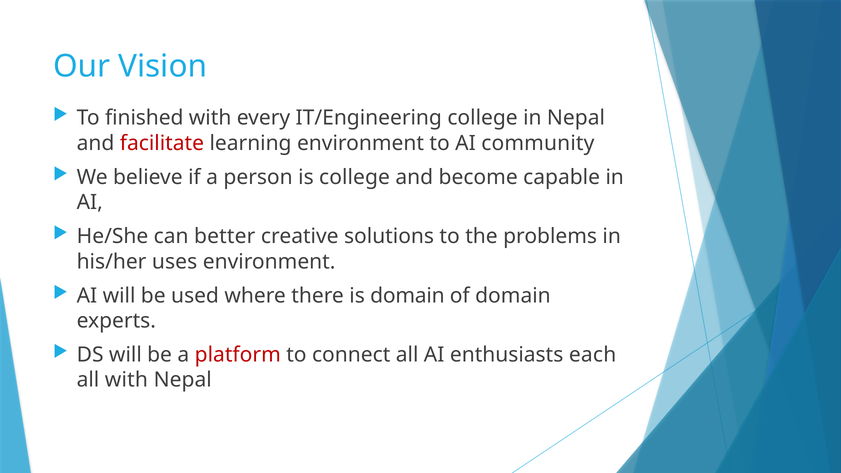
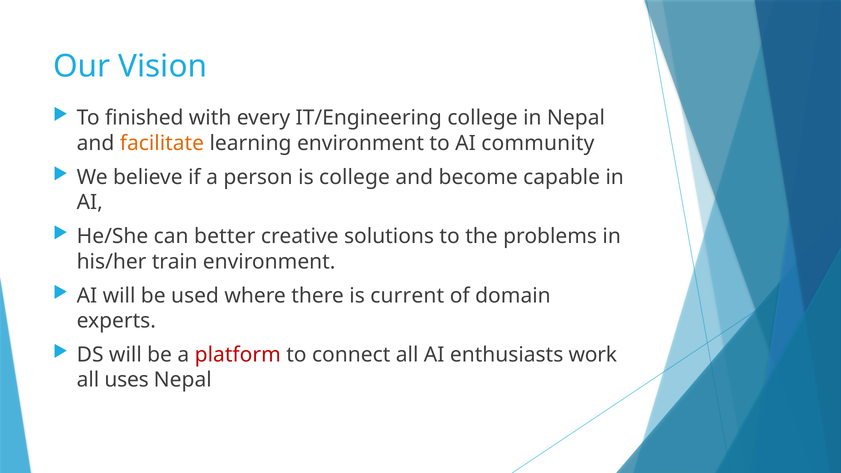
facilitate colour: red -> orange (162, 143)
uses: uses -> train (175, 262)
is domain: domain -> current (407, 296)
each: each -> work (593, 355)
all with: with -> uses (127, 380)
